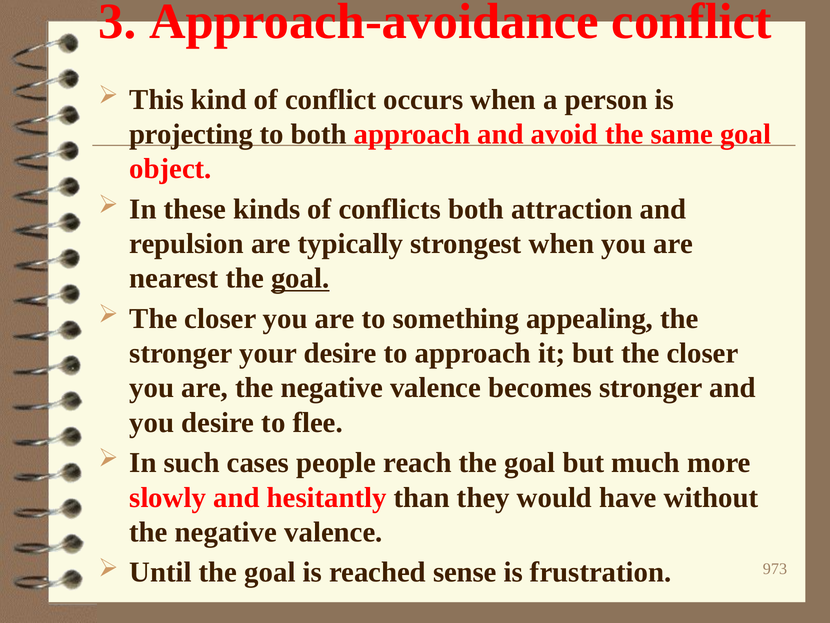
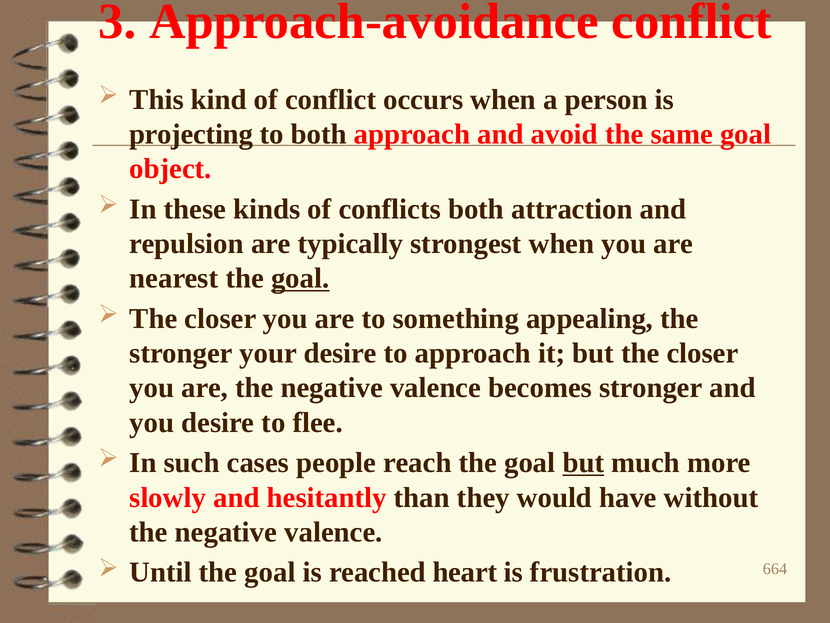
but underline: none -> present (583, 463)
sense: sense -> heart (465, 572)
973: 973 -> 664 (775, 568)
